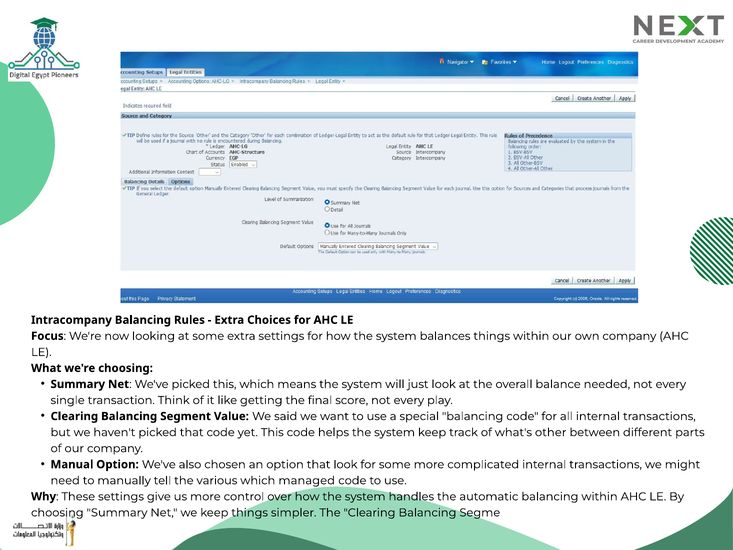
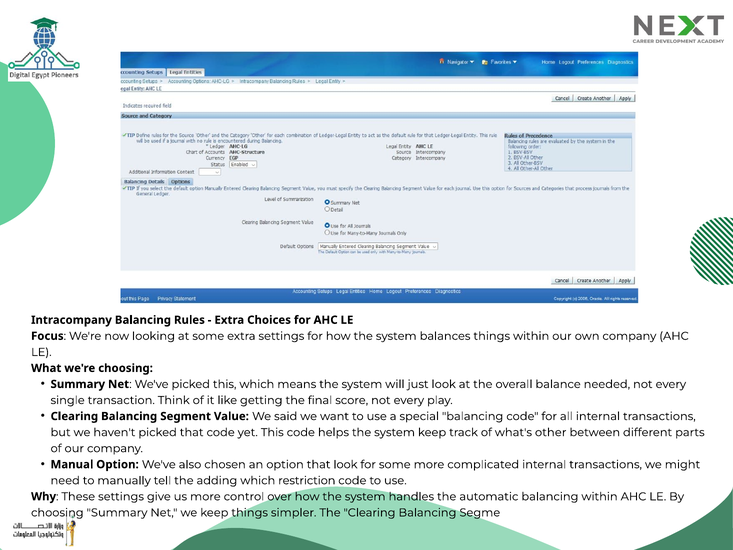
various: various -> adding (217, 480)
managed: managed -> restriction (307, 480)
